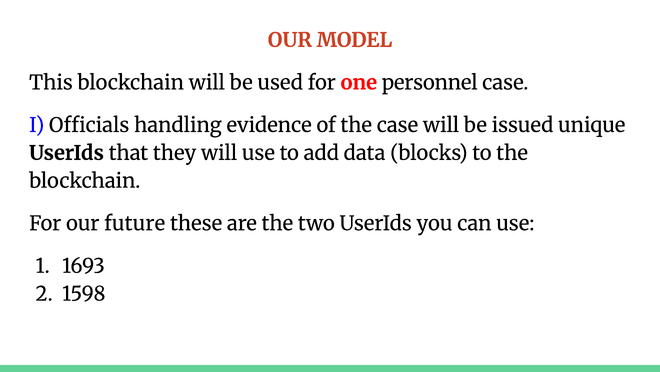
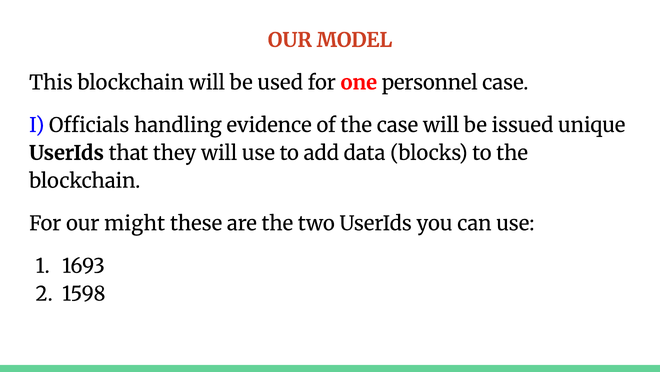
future: future -> might (135, 223)
